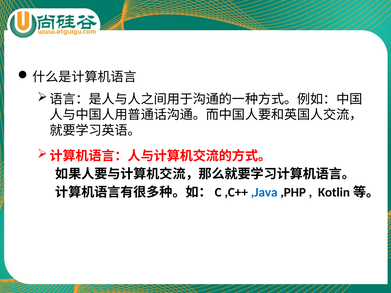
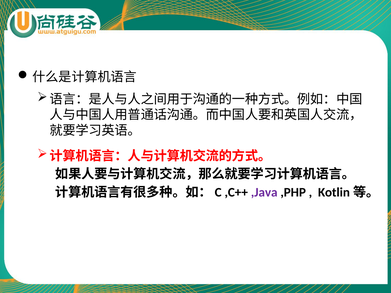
,Java colour: blue -> purple (264, 193)
